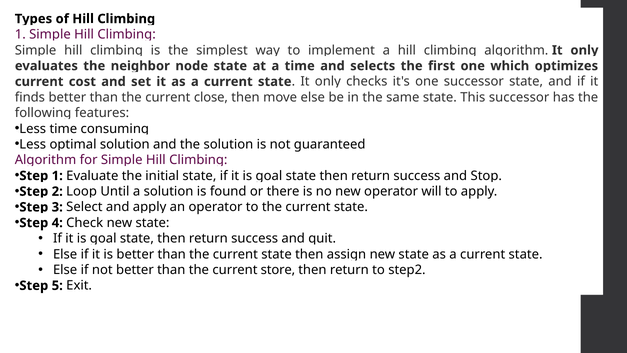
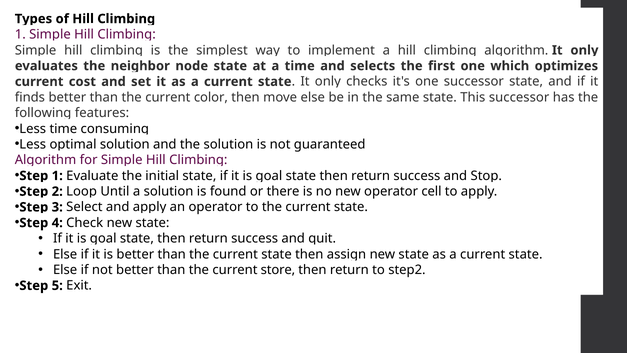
close: close -> color (211, 97)
will: will -> cell (431, 191)
